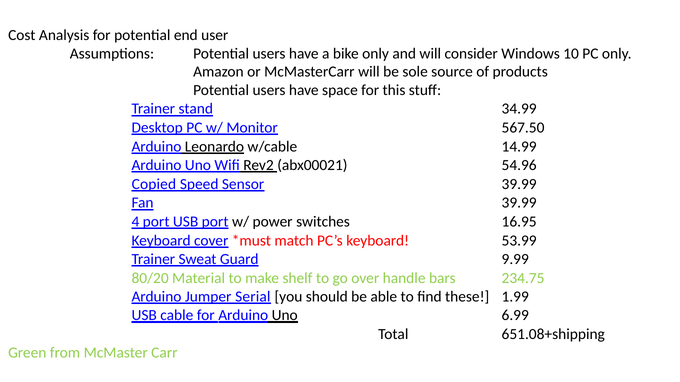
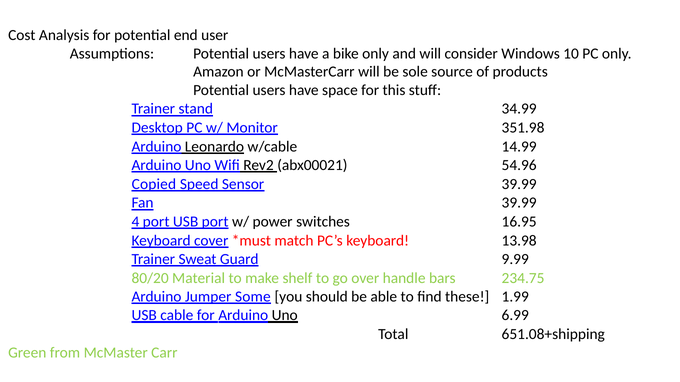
567.50: 567.50 -> 351.98 (523, 128)
53.99: 53.99 -> 13.98 (519, 241)
Serial: Serial -> Some (253, 297)
